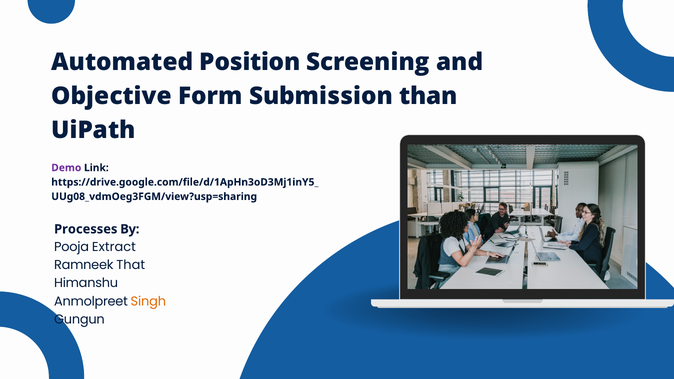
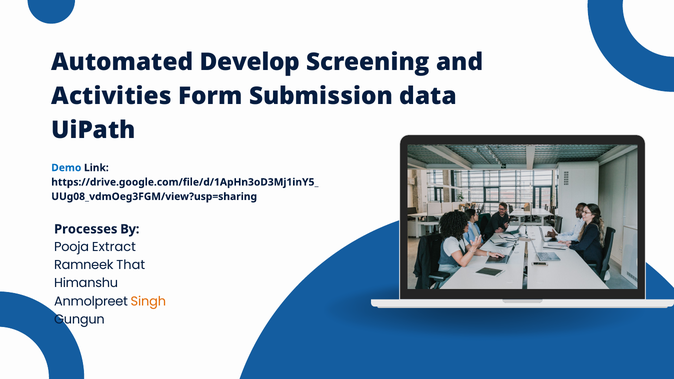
Position: Position -> Develop (250, 62)
Objective: Objective -> Activities (112, 96)
than: than -> data (428, 96)
Demo colour: purple -> blue (66, 168)
